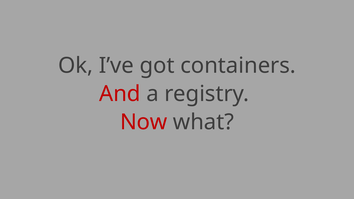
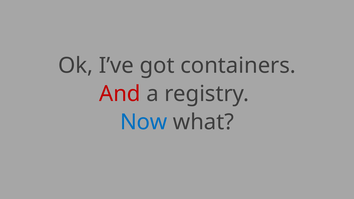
Now colour: red -> blue (144, 122)
